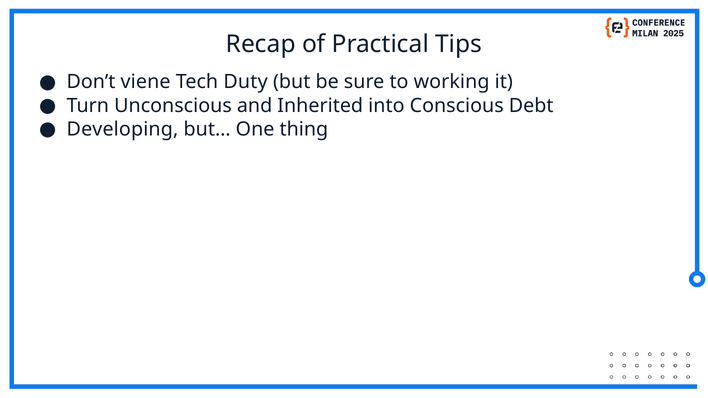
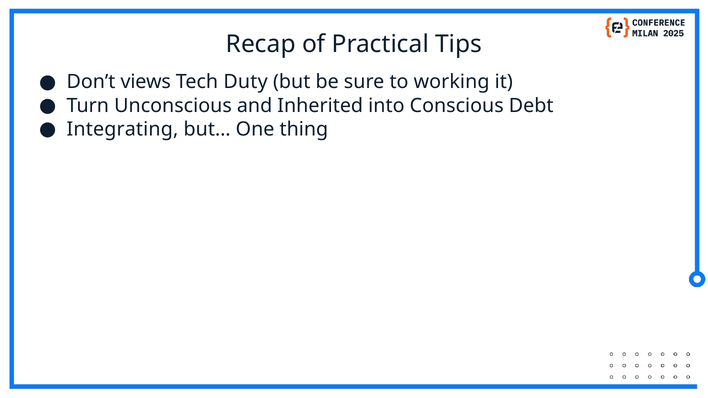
viene: viene -> views (146, 82)
Developing: Developing -> Integrating (122, 129)
